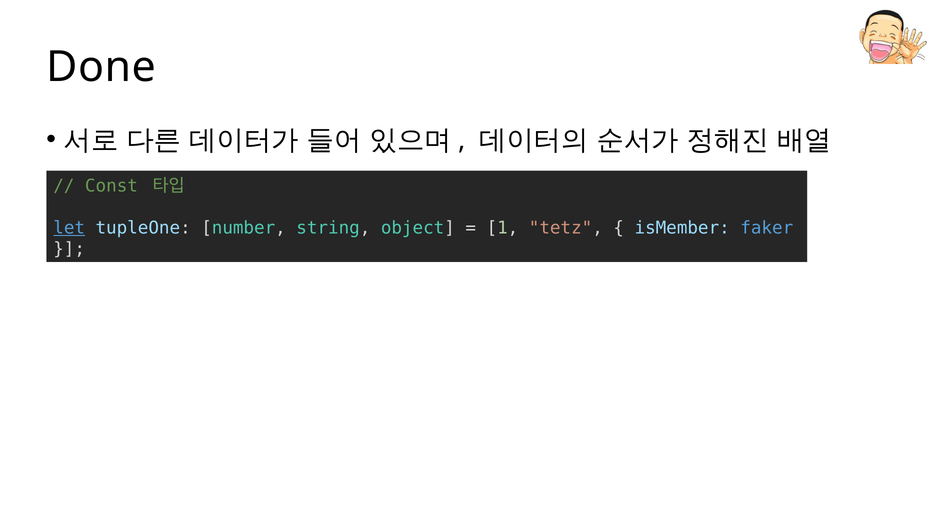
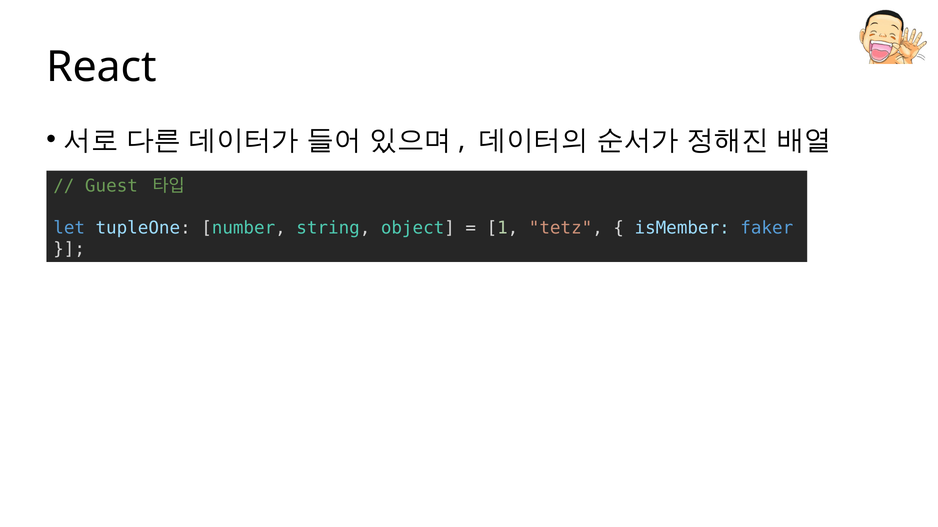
Done: Done -> React (101, 67)
Const: Const -> Guest (111, 186)
let underline: present -> none (69, 228)
